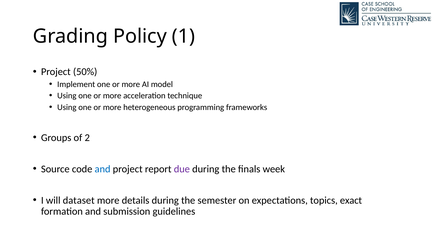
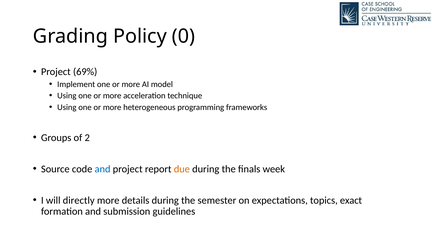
1: 1 -> 0 (184, 36)
50%: 50% -> 69% (85, 72)
due colour: purple -> orange (182, 169)
dataset: dataset -> directly (79, 200)
